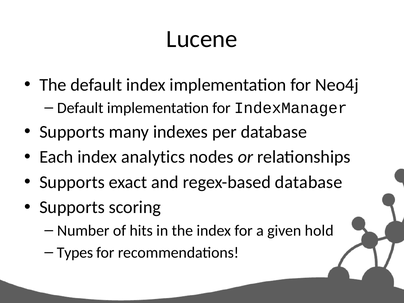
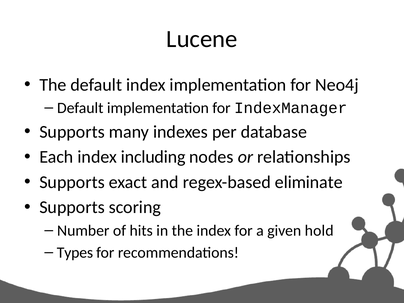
analytics: analytics -> including (153, 157)
regex-based database: database -> eliminate (309, 182)
